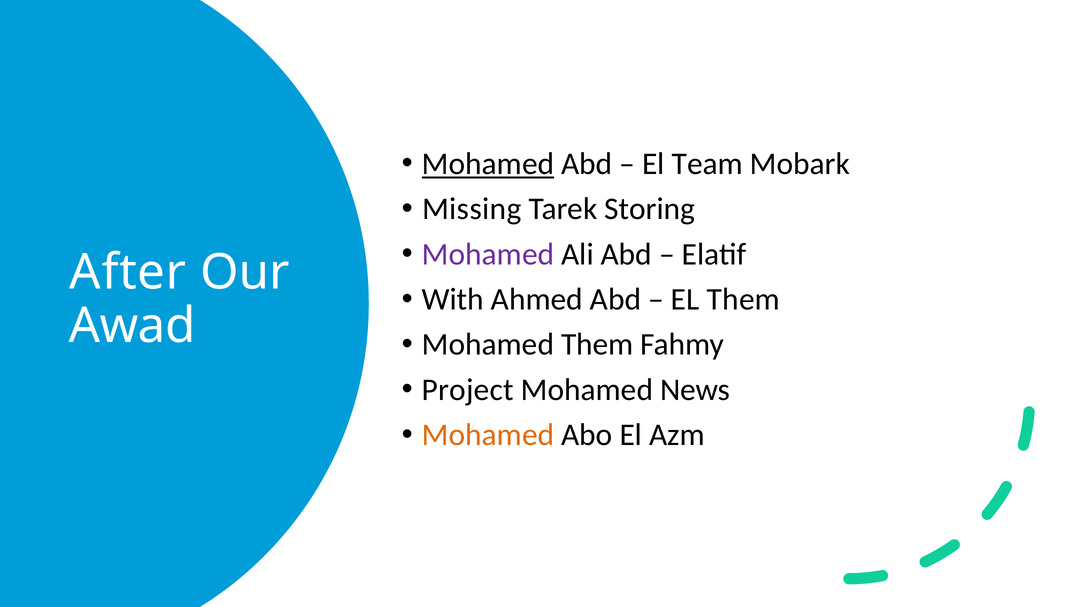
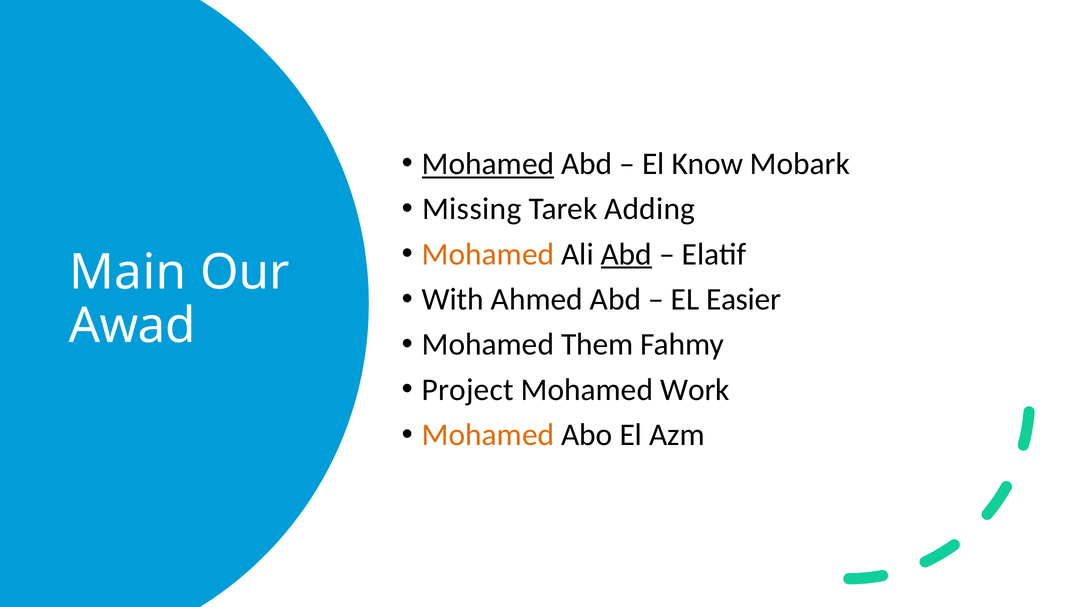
Team: Team -> Know (707, 164)
Storing: Storing -> Adding (650, 209)
Mohamed colour: purple -> orange (488, 254)
Abd underline: none -> present (626, 254)
After: After -> Main (128, 272)
EL Them: Them -> Easier (744, 299)
News: News -> Work (695, 390)
